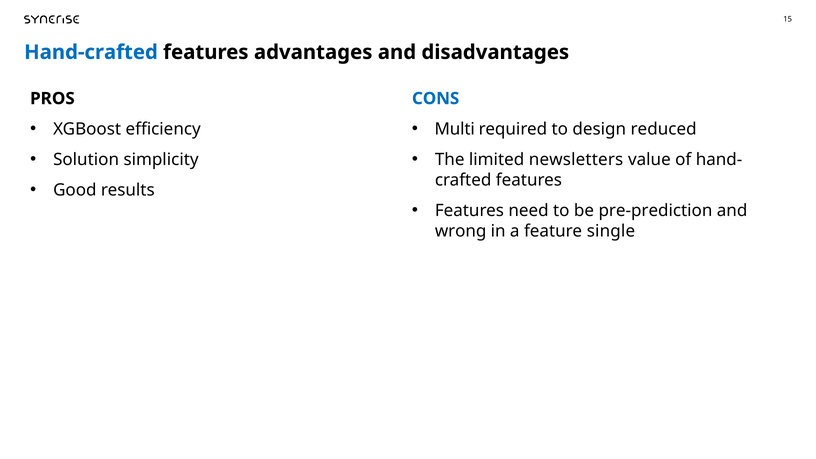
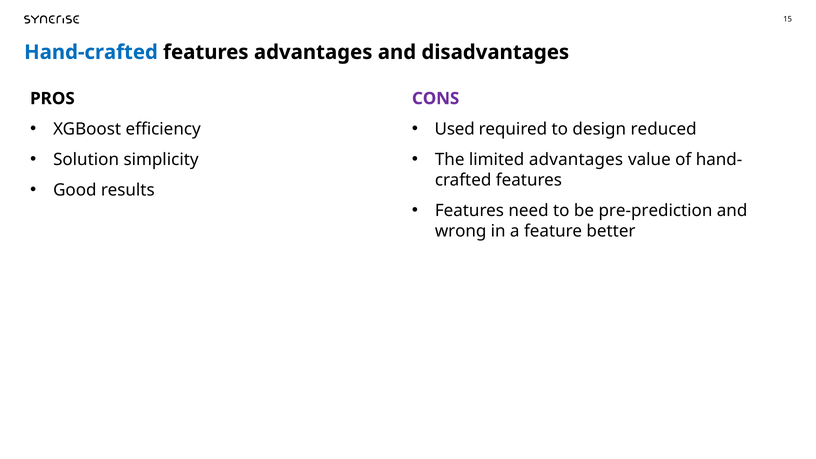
CONS colour: blue -> purple (436, 99)
Multi: Multi -> Used (455, 129)
limited newsletters: newsletters -> advantages (576, 160)
single: single -> better (611, 231)
